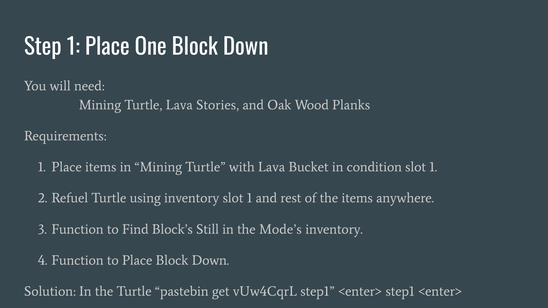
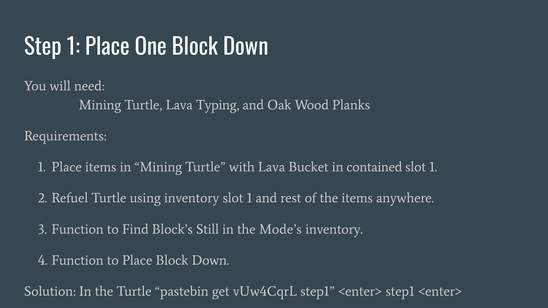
Stories: Stories -> Typing (218, 105)
condition: condition -> contained (374, 167)
